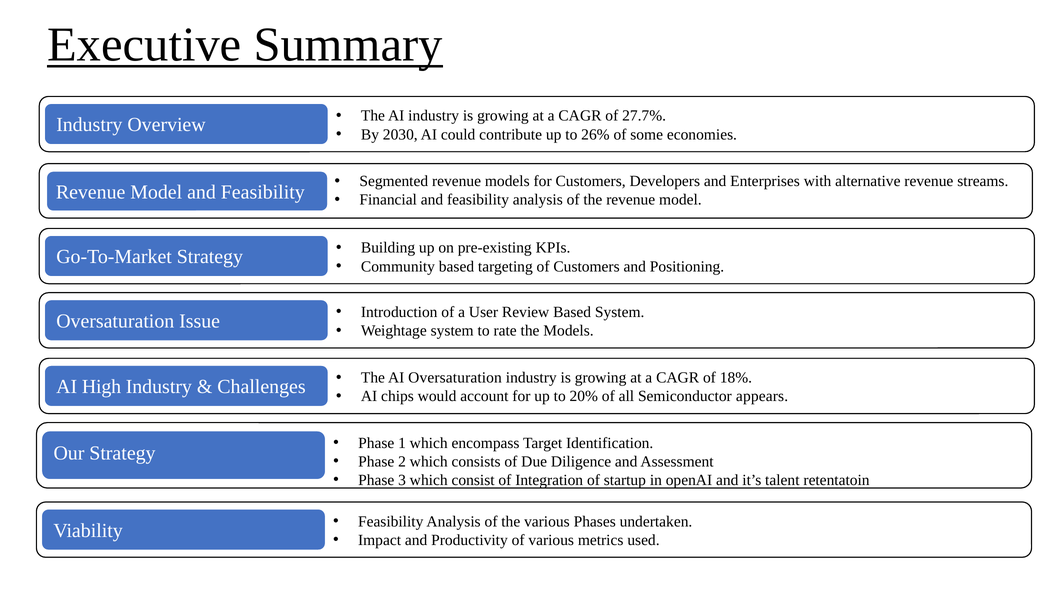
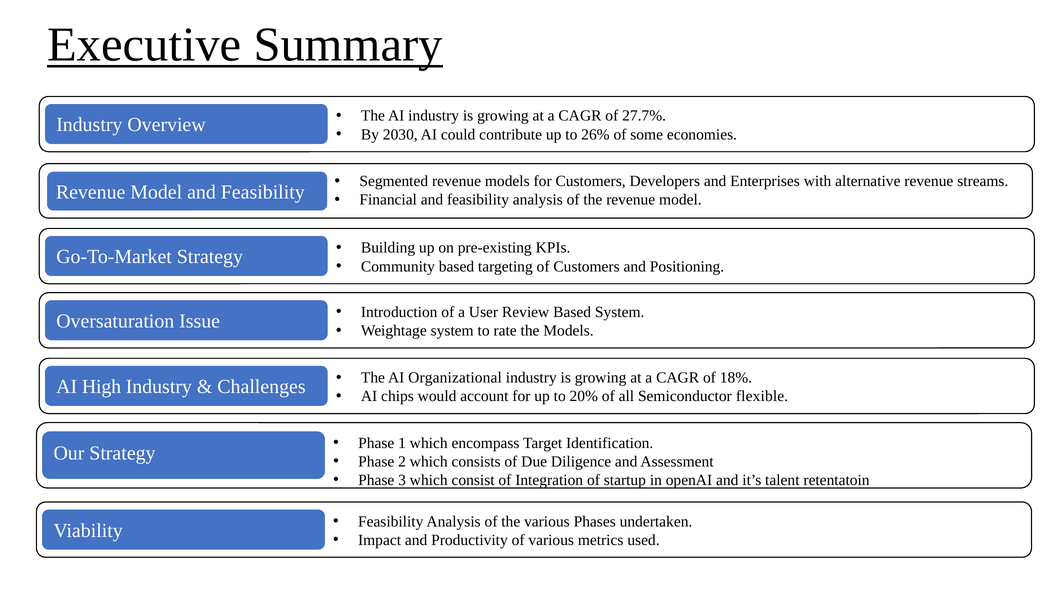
AI Oversaturation: Oversaturation -> Organizational (455, 378)
appears: appears -> flexible (762, 396)
